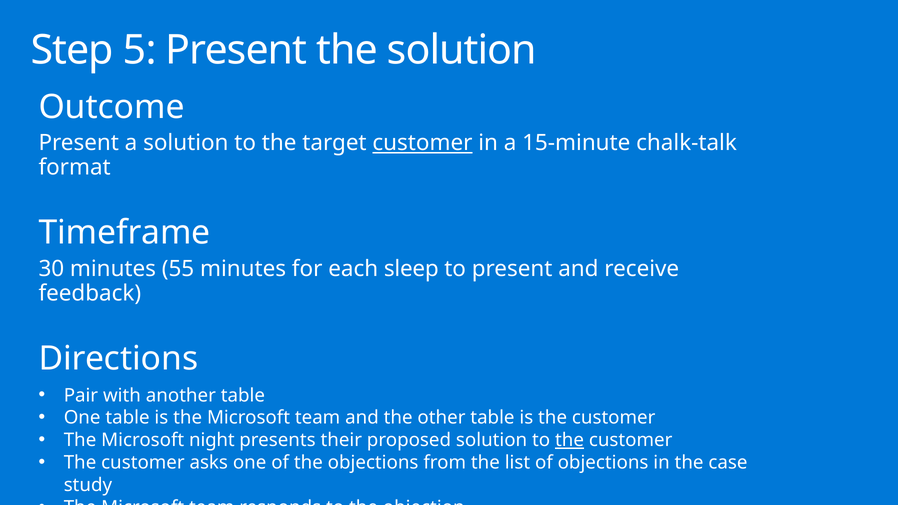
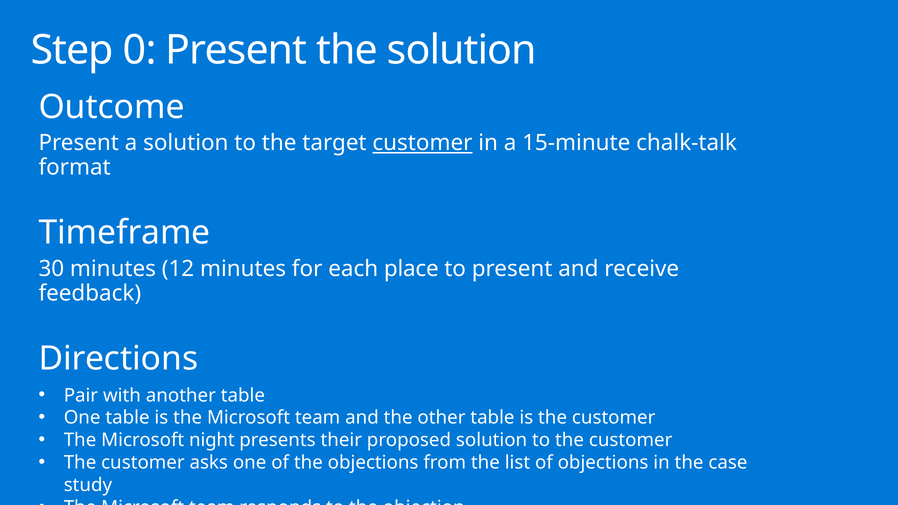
5: 5 -> 0 (140, 50)
55: 55 -> 12 (178, 269)
sleep: sleep -> place (411, 269)
the underline: present -> none (570, 440)
